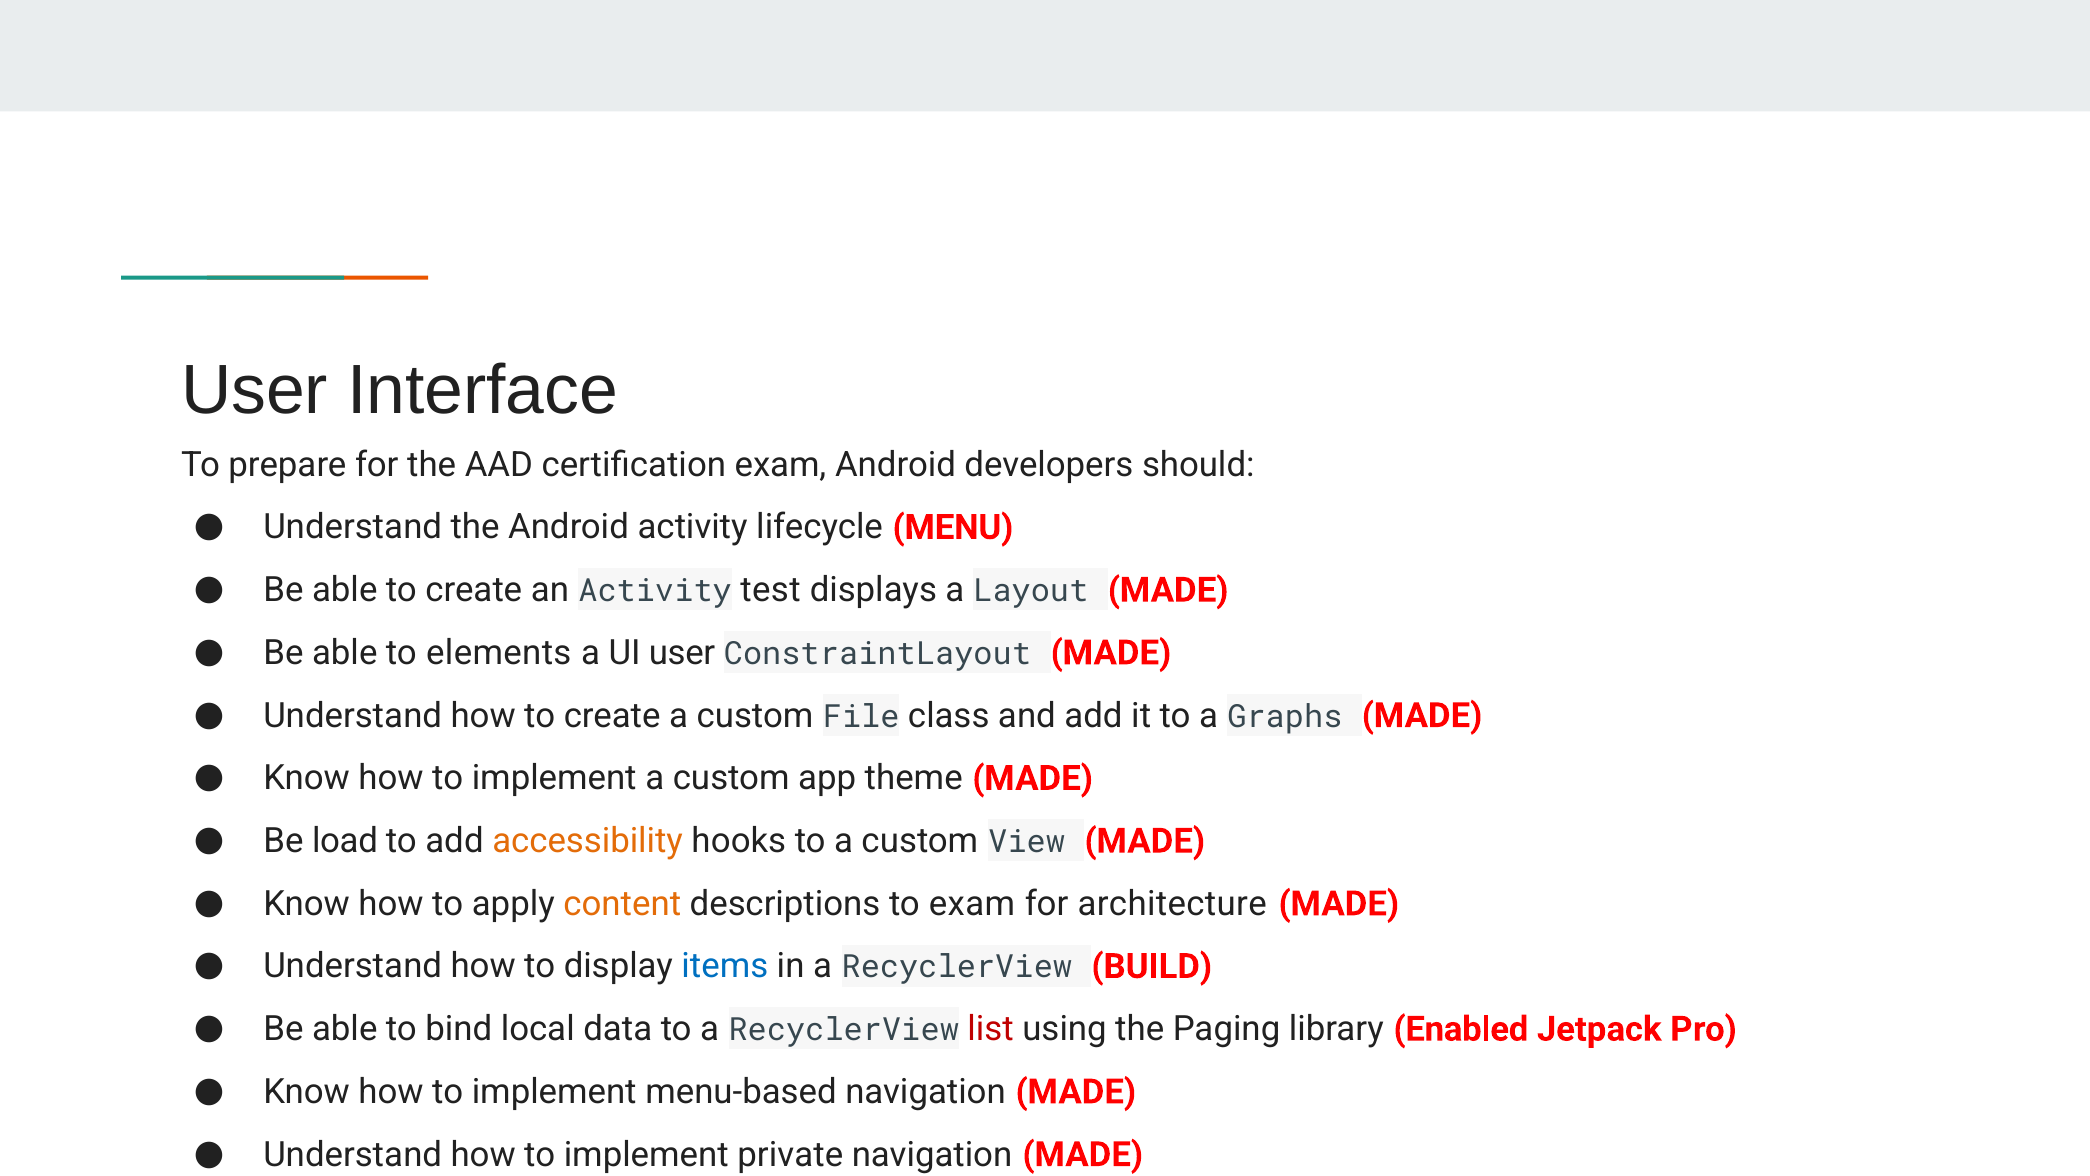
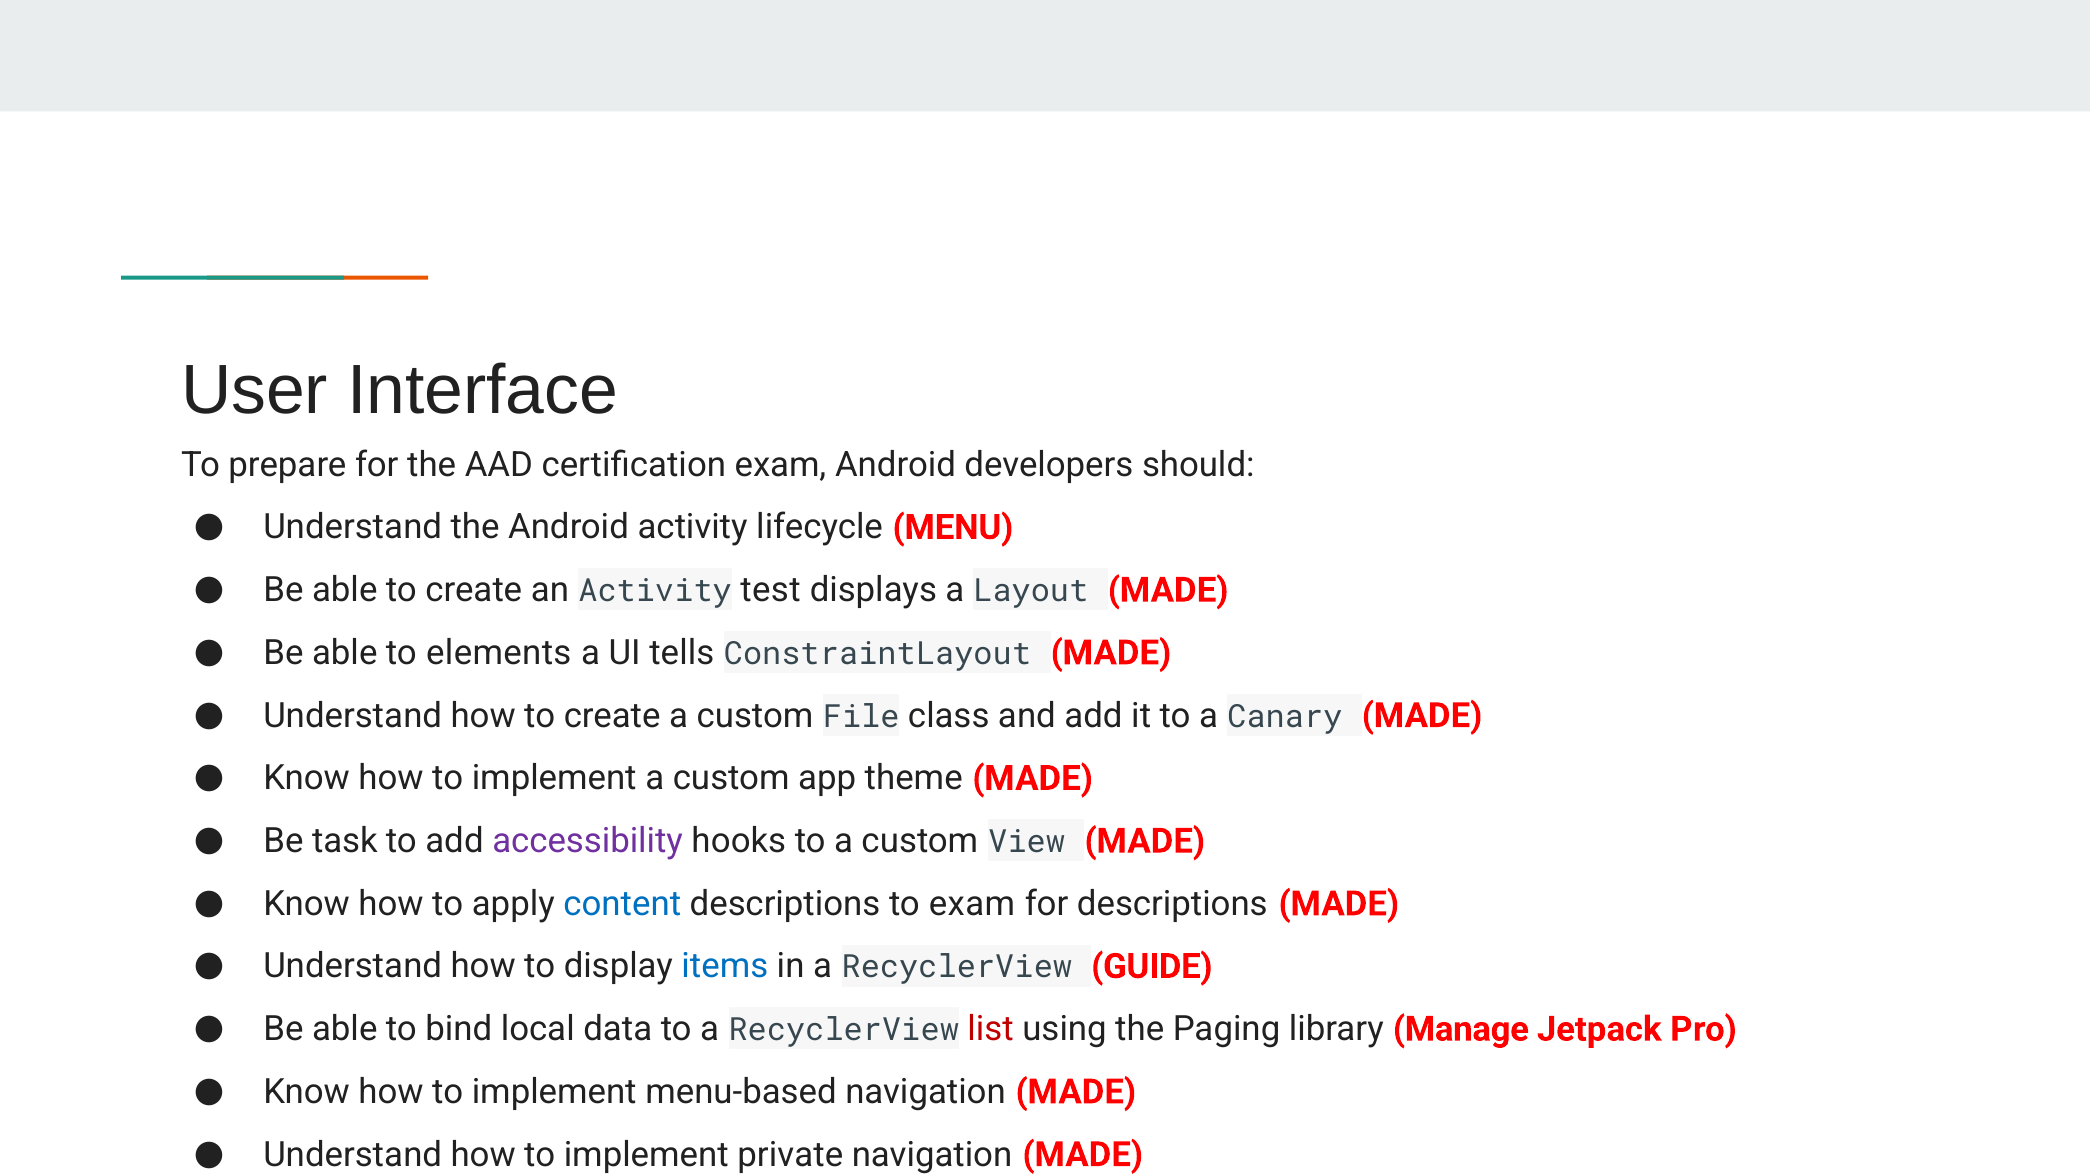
UI user: user -> tells (682, 653)
Graphs: Graphs -> Canary (1285, 716)
load: load -> task (345, 841)
accessibility colour: orange -> purple (588, 841)
content colour: orange -> blue (622, 904)
for architecture: architecture -> descriptions (1172, 904)
BUILD: BUILD -> GUIDE (1152, 966)
Enabled: Enabled -> Manage (1461, 1029)
